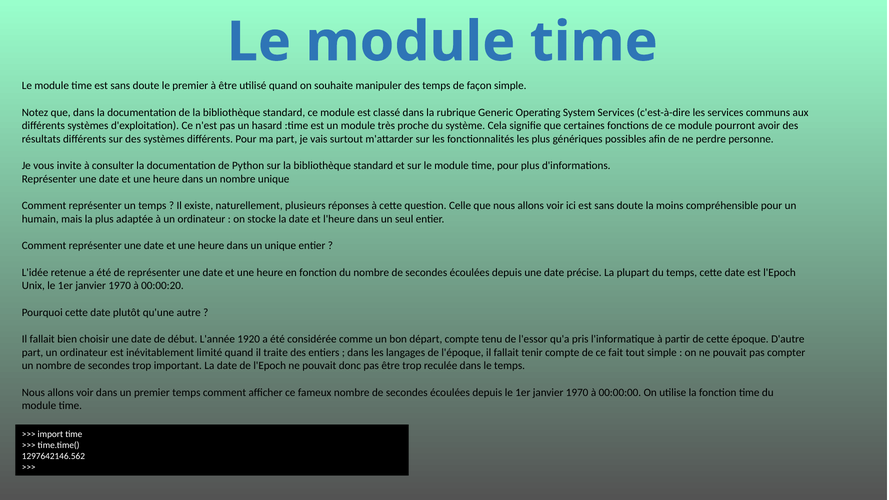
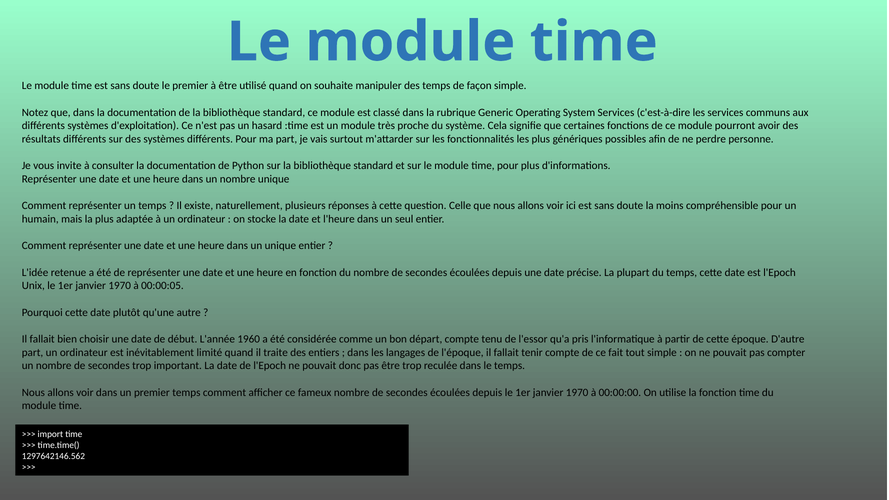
00:00:20: 00:00:20 -> 00:00:05 (162, 286)
1920: 1920 -> 1960 (249, 339)
